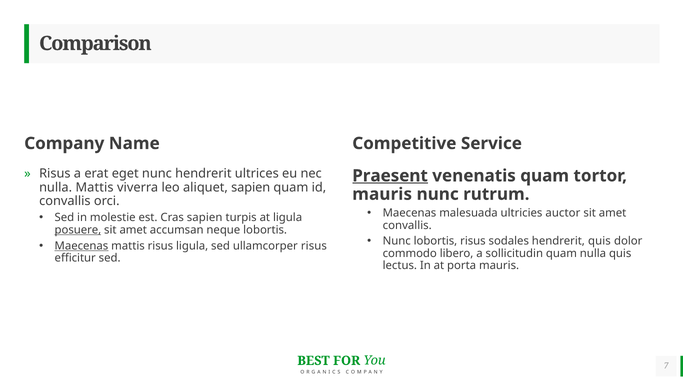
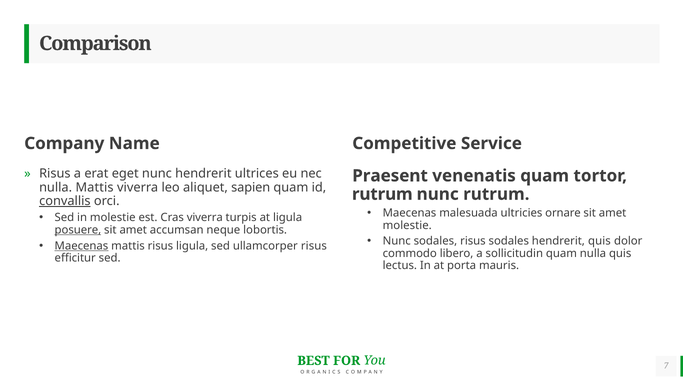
Praesent underline: present -> none (390, 176)
mauris: mauris -> rutrum (382, 194)
convallis underline: none -> present (65, 201)
auctor: auctor -> ornare (563, 213)
Cras sapien: sapien -> viverra (205, 218)
convallis: convallis -> molestie (407, 225)
Nunc lobortis: lobortis -> sodales (435, 241)
